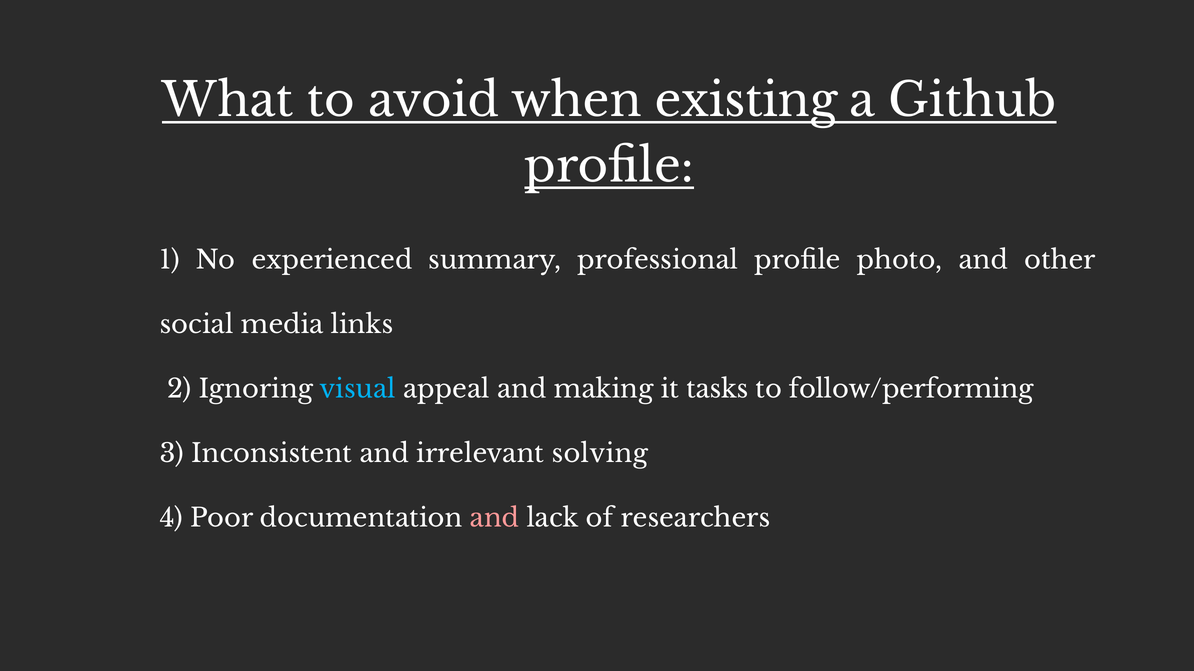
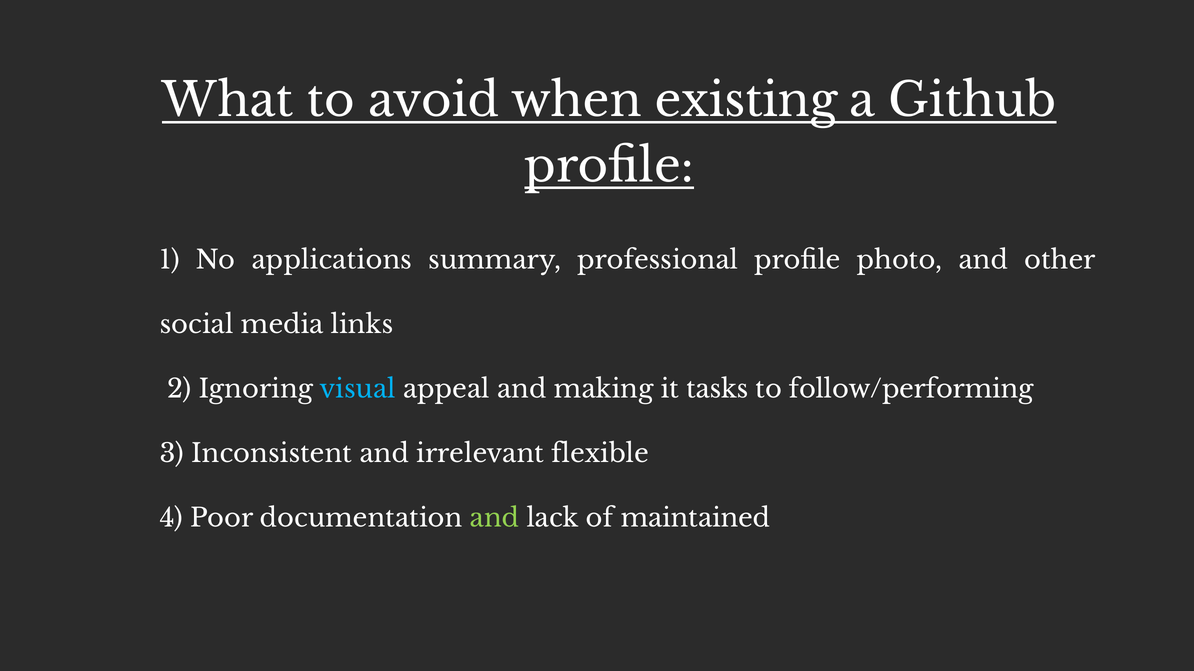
experienced: experienced -> applications (332, 261)
solving: solving -> flexible (600, 454)
and colour: pink -> light green (495, 519)
researchers: researchers -> maintained (696, 519)
